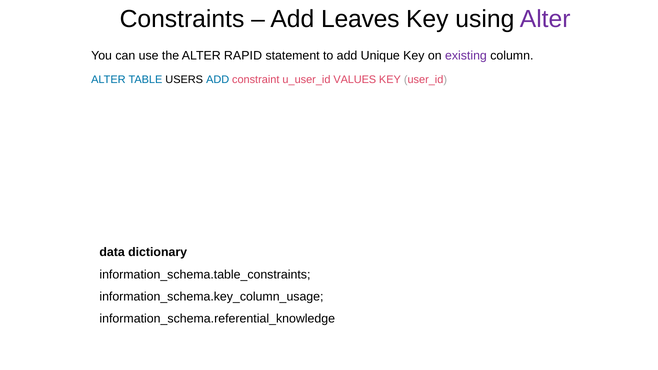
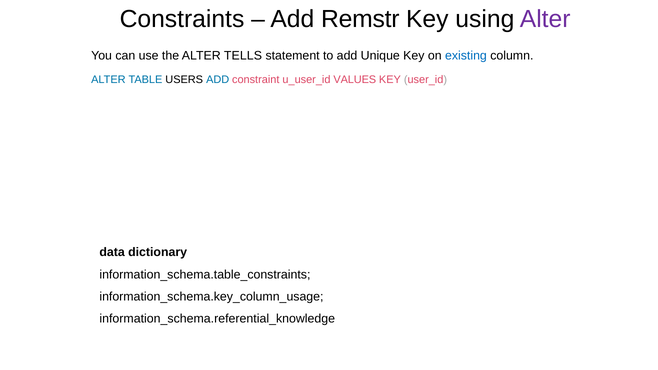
Leaves: Leaves -> Remstr (360, 19)
RAPID: RAPID -> TELLS (243, 56)
existing colour: purple -> blue (466, 56)
